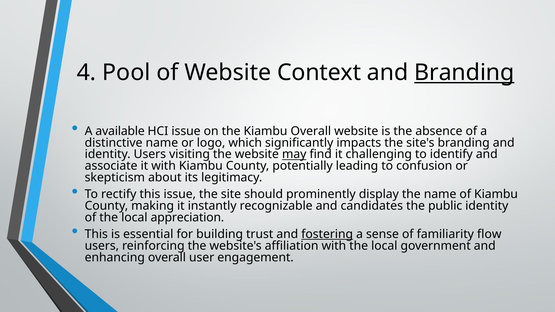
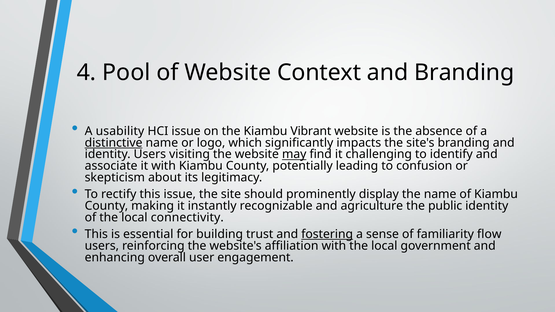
Branding underline: present -> none (464, 73)
available: available -> usability (120, 131)
Kiambu Overall: Overall -> Vibrant (311, 131)
distinctive underline: none -> present (114, 143)
candidates: candidates -> agriculture (372, 206)
appreciation: appreciation -> connectivity (187, 218)
